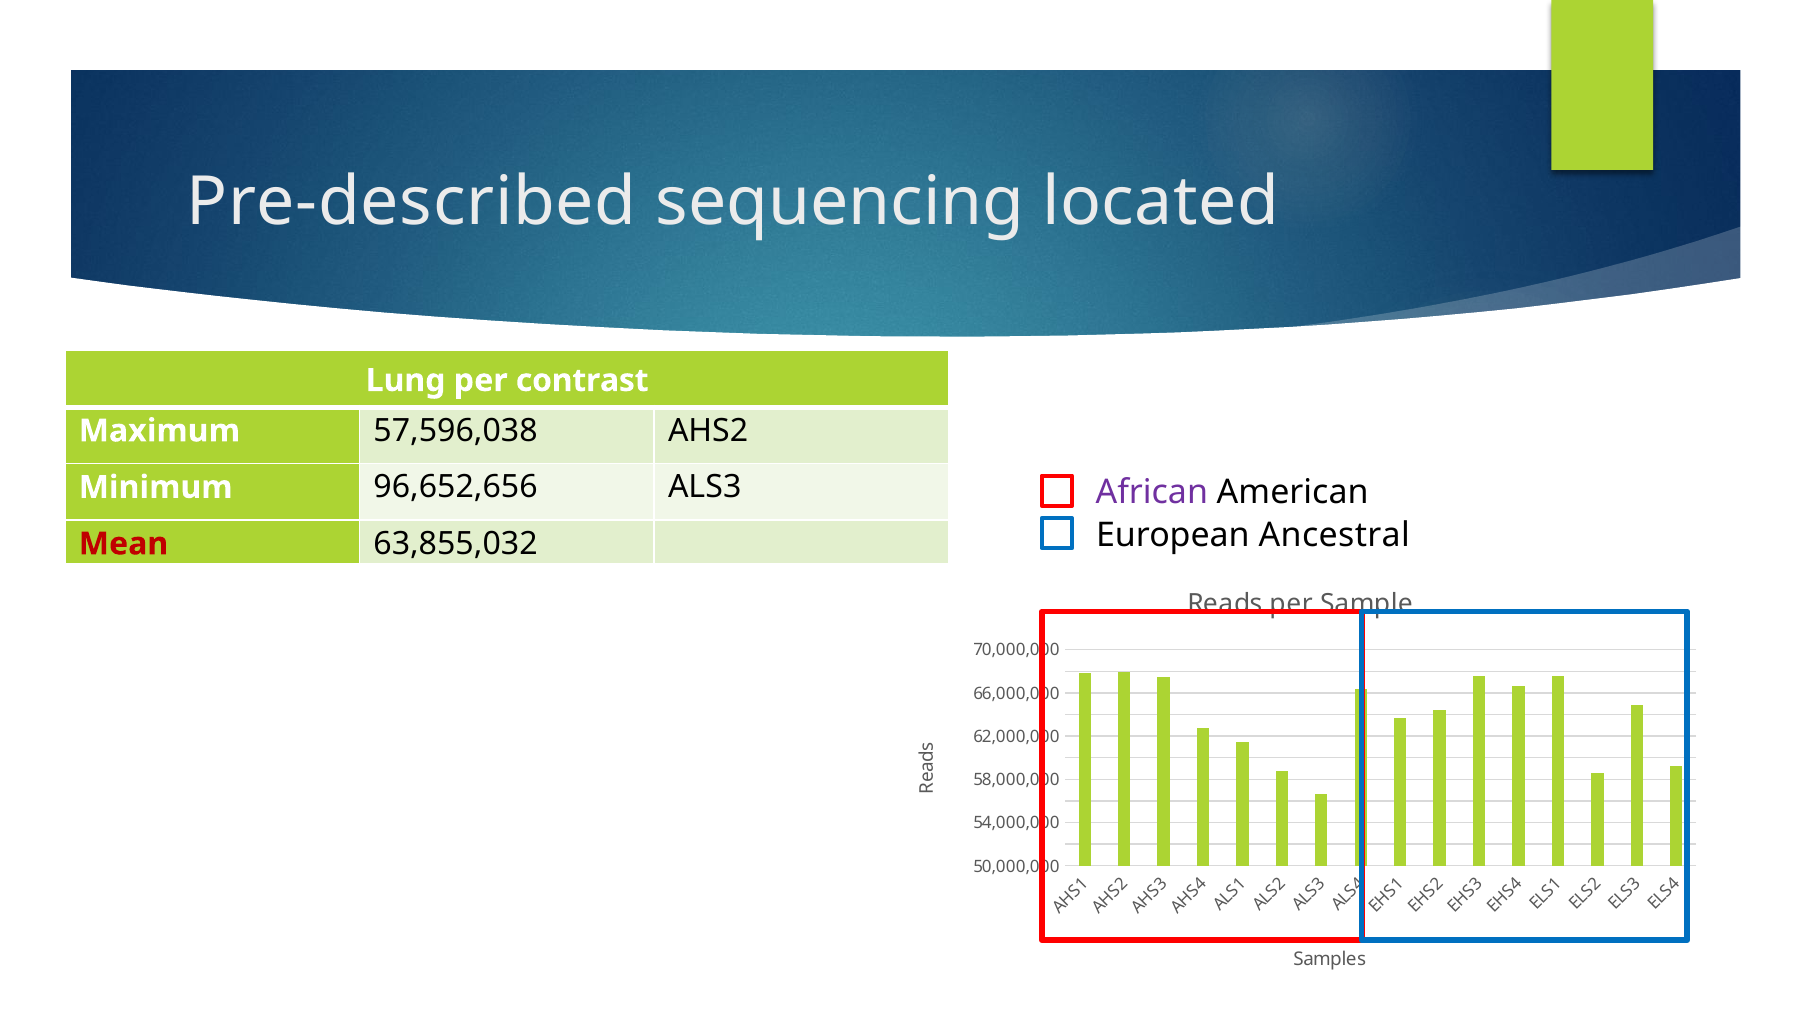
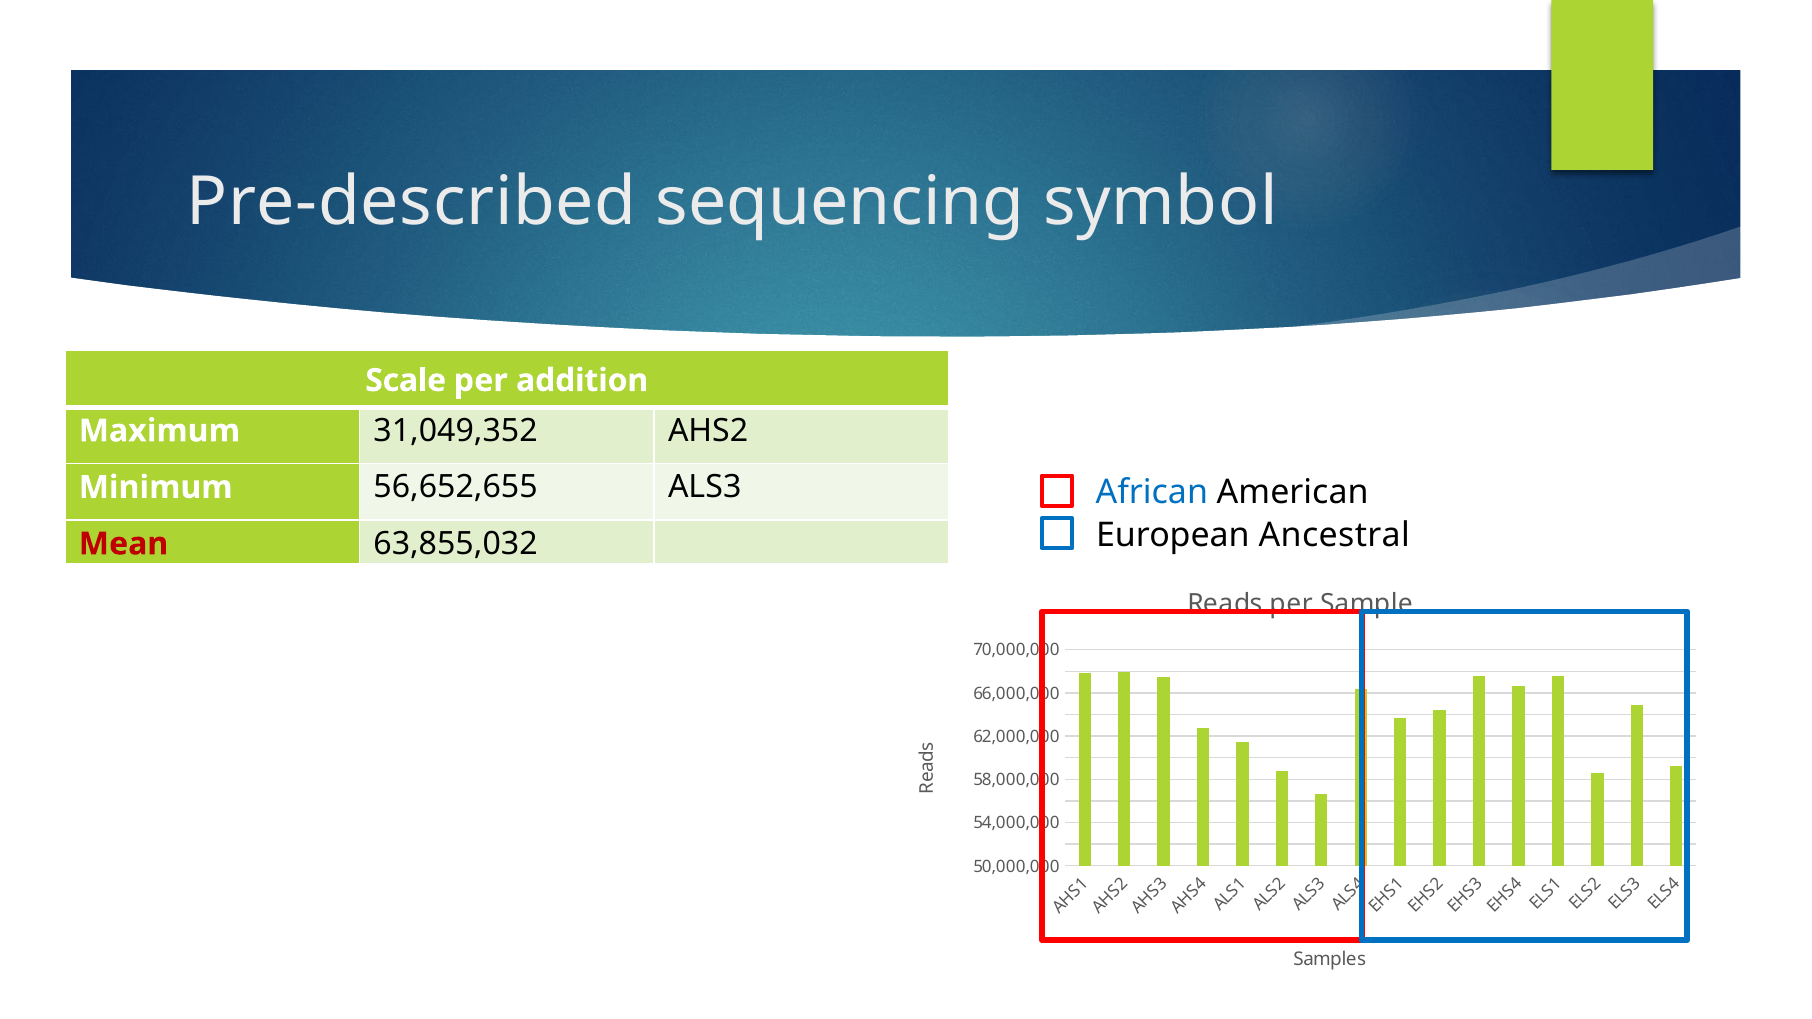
located: located -> symbol (1160, 202)
Lung: Lung -> Scale (406, 381)
contrast: contrast -> addition (582, 381)
57,596,038: 57,596,038 -> 31,049,352 (456, 431)
96,652,656: 96,652,656 -> 56,652,655 (456, 487)
African colour: purple -> blue (1152, 493)
